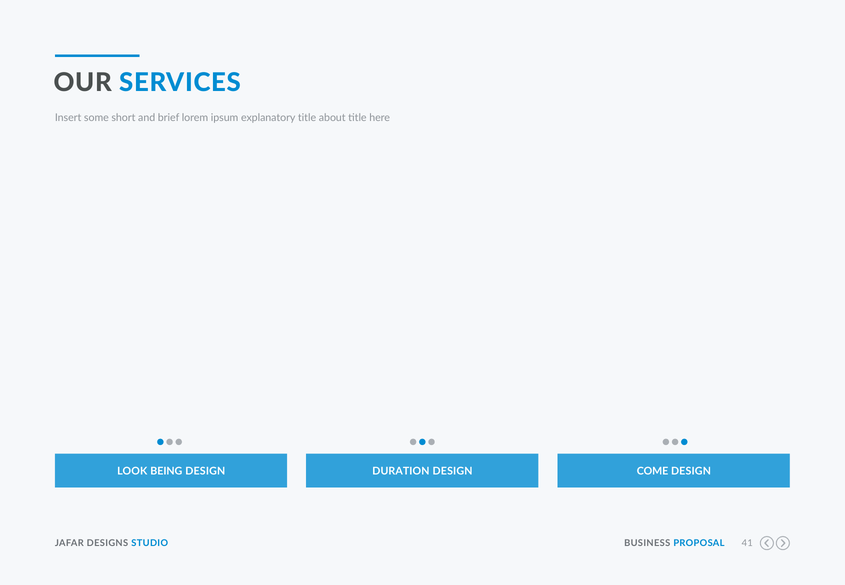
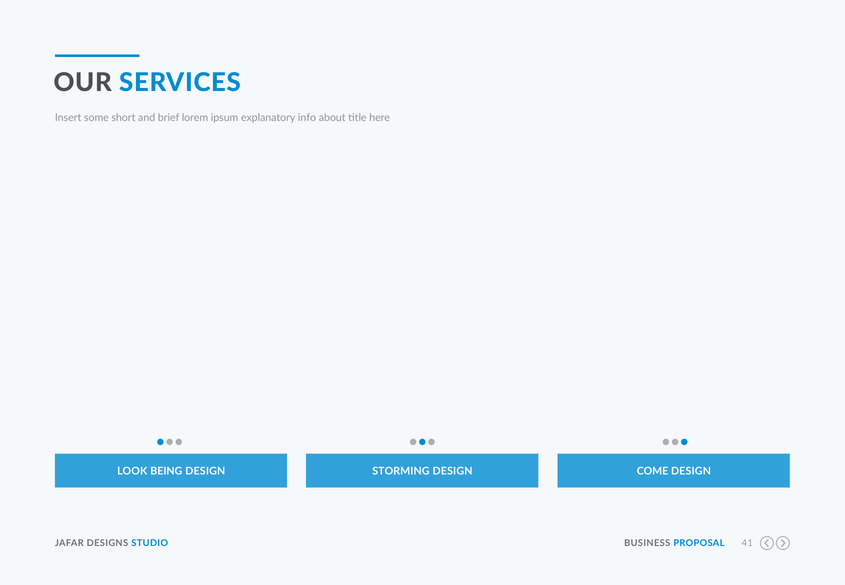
explanatory title: title -> info (307, 118)
DURATION: DURATION -> STORMING (401, 471)
